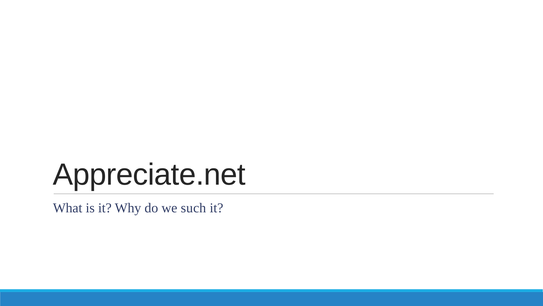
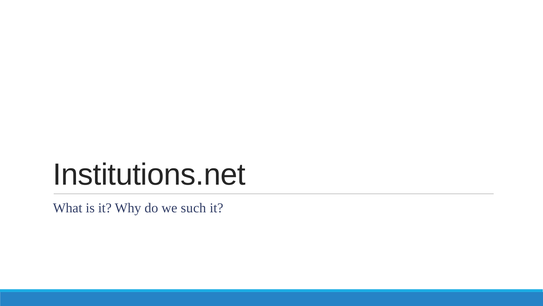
Appreciate.net: Appreciate.net -> Institutions.net (149, 174)
